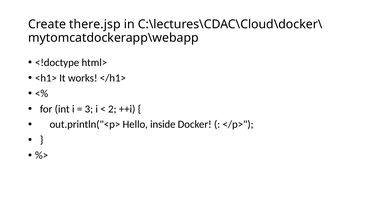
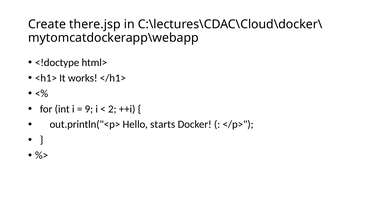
3: 3 -> 9 (89, 109)
inside: inside -> starts (163, 124)
